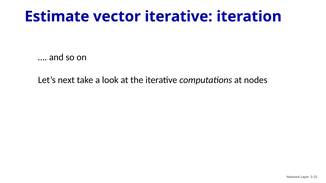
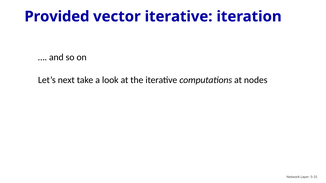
Estimate: Estimate -> Provided (57, 17)
